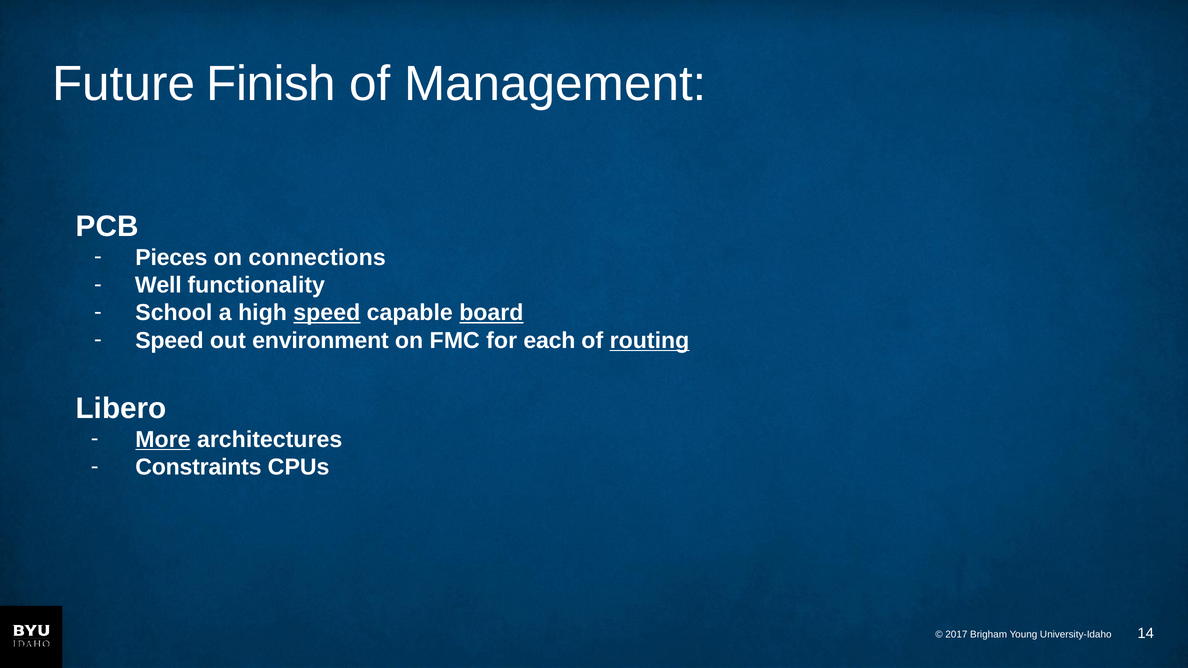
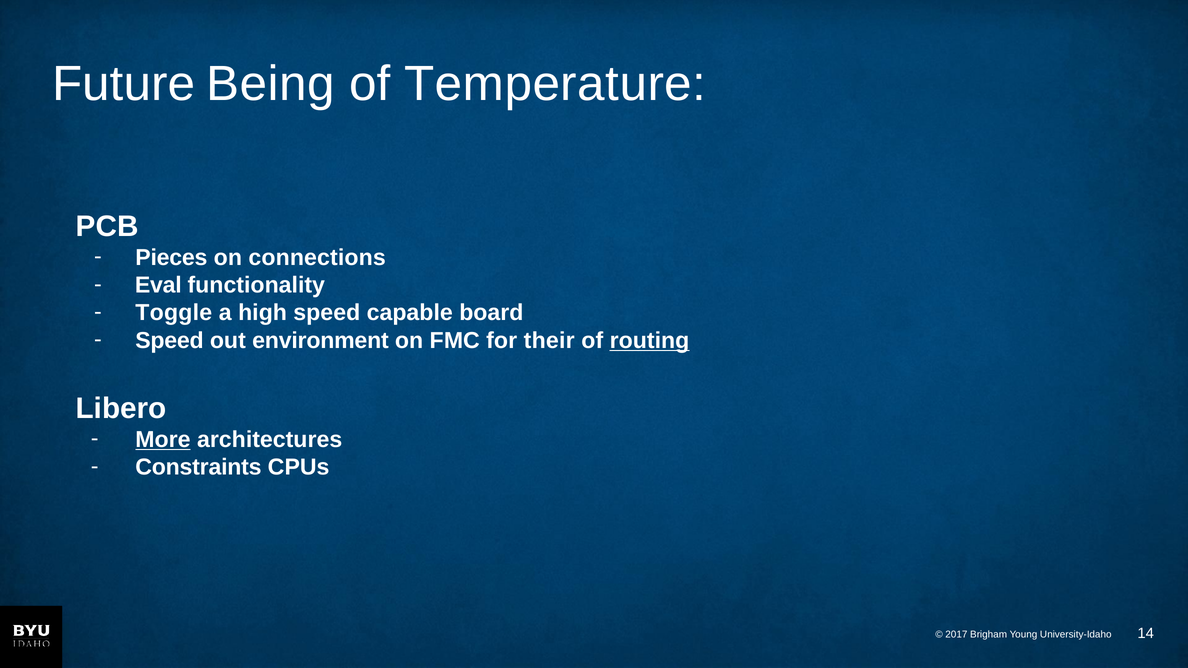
Finish: Finish -> Being (271, 84)
Management: Management -> Temperature (555, 84)
Well: Well -> Eval (158, 285)
School: School -> Toggle (174, 313)
speed underline: present -> none (327, 313)
board underline: present -> none (491, 313)
each: each -> their (549, 341)
